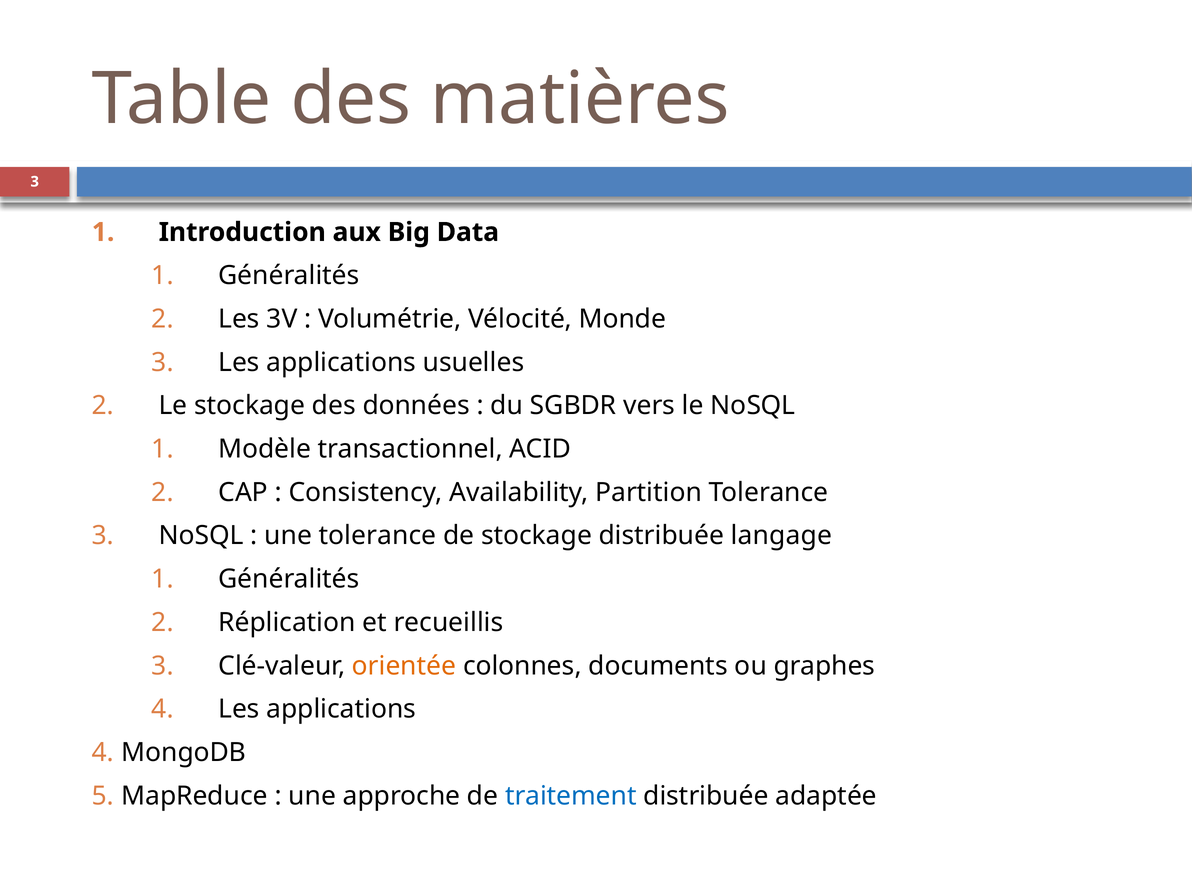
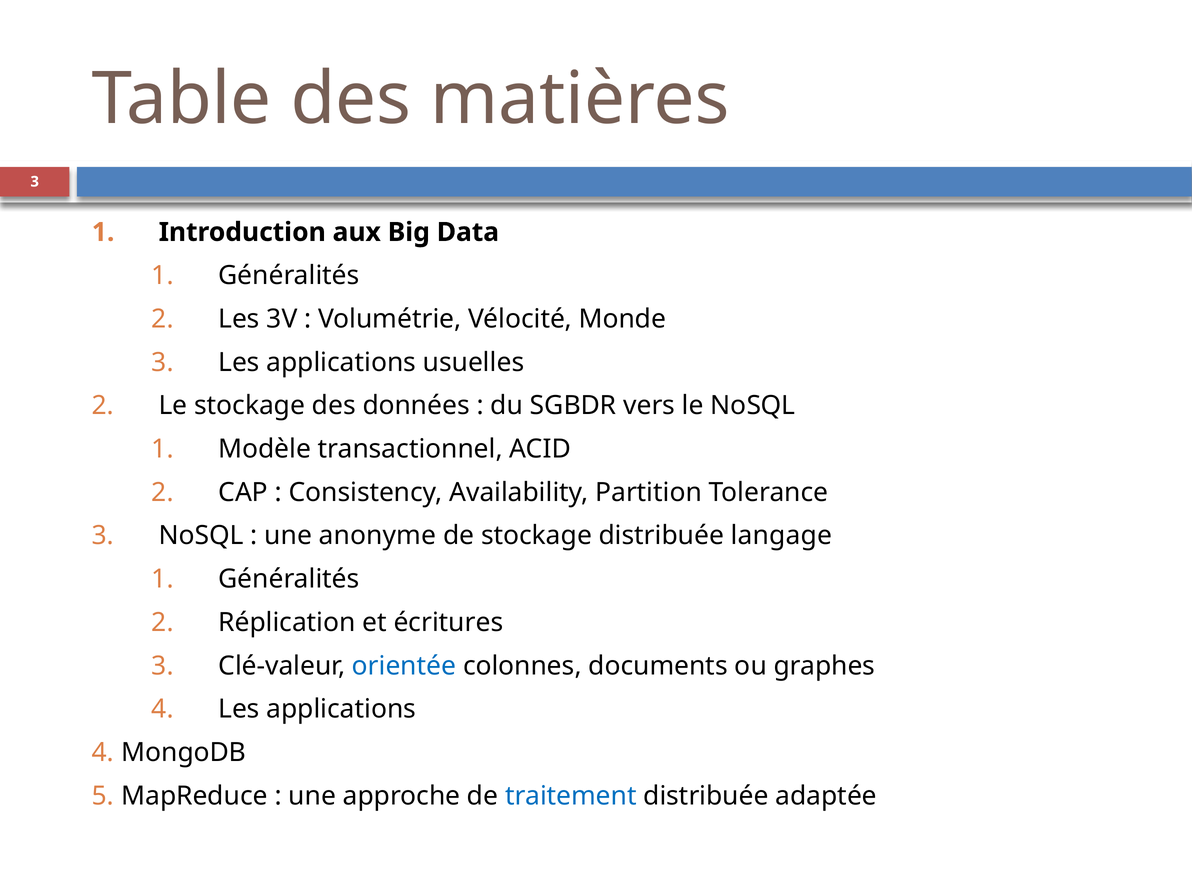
une tolerance: tolerance -> anonyme (377, 536)
recueillis: recueillis -> écritures (448, 622)
orientée colour: orange -> blue (404, 666)
